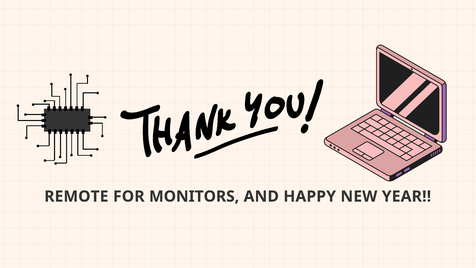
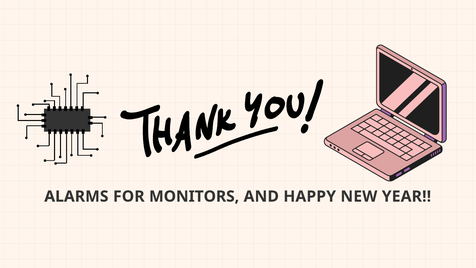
REMOTE: REMOTE -> ALARMS (76, 196)
